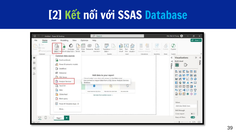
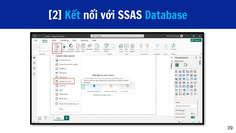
Kết colour: light green -> light blue (73, 15)
